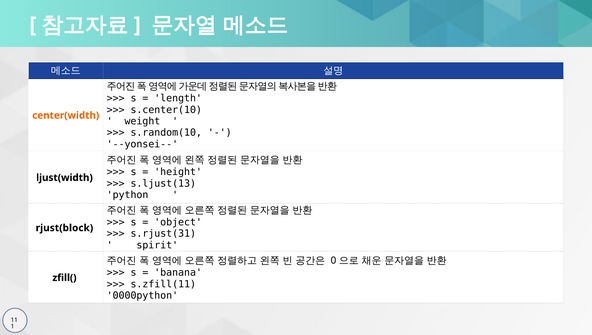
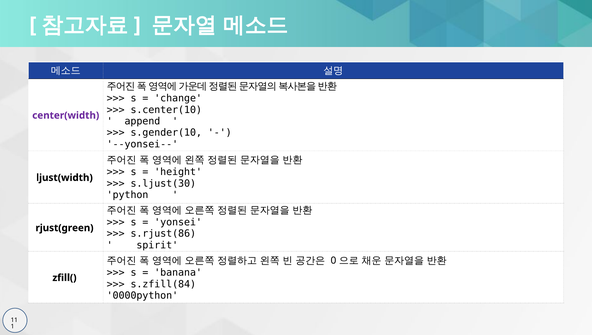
length: length -> change (178, 98)
center(width colour: orange -> purple (66, 115)
weight: weight -> append (142, 121)
s.random(10: s.random(10 -> s.gender(10 (166, 133)
s.ljust(13: s.ljust(13 -> s.ljust(30 (163, 183)
object: object -> yonsei (178, 222)
rjust(block: rjust(block -> rjust(green (64, 228)
s.rjust(31: s.rjust(31 -> s.rjust(86 (163, 233)
s.zfill(11: s.zfill(11 -> s.zfill(84 (163, 284)
